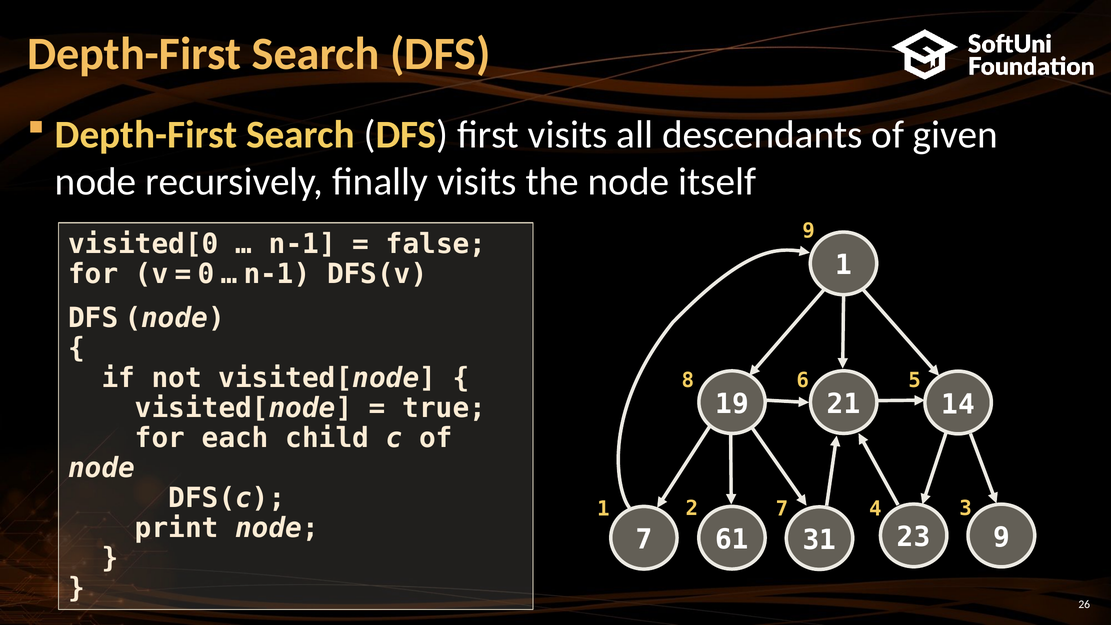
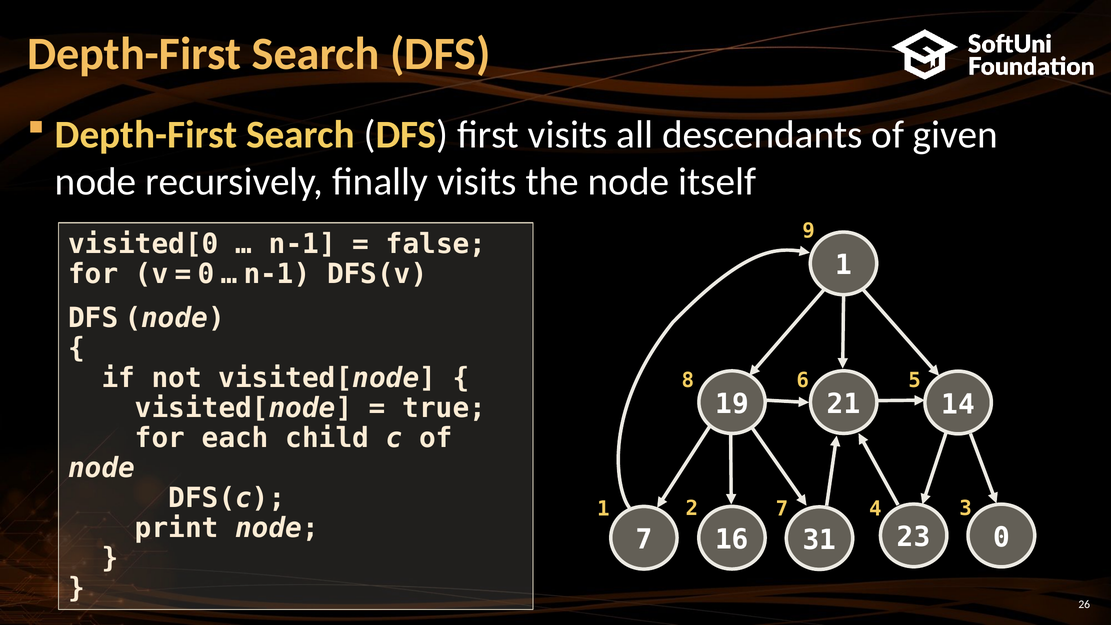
23 9: 9 -> 0 (1001, 538)
61: 61 -> 16 (732, 540)
